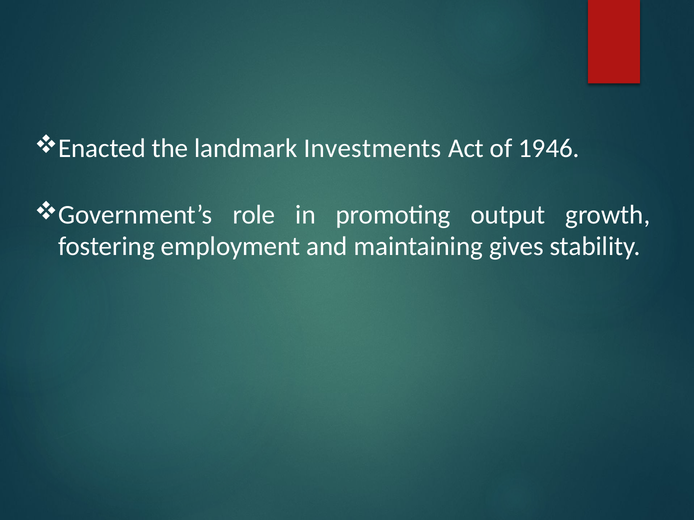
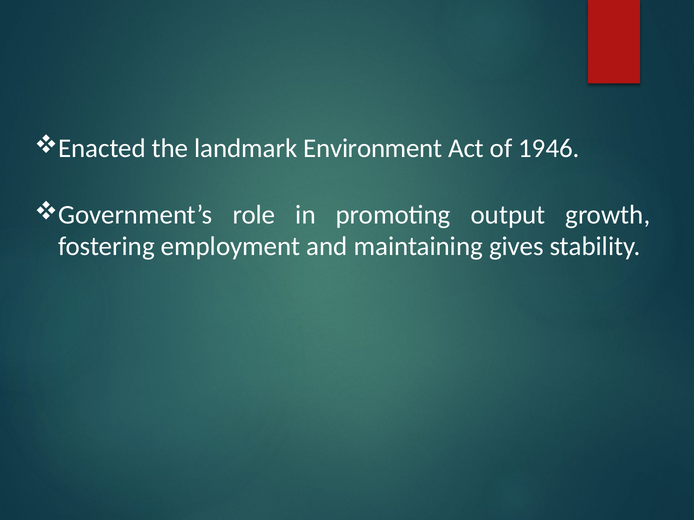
Investments: Investments -> Environment (373, 148)
